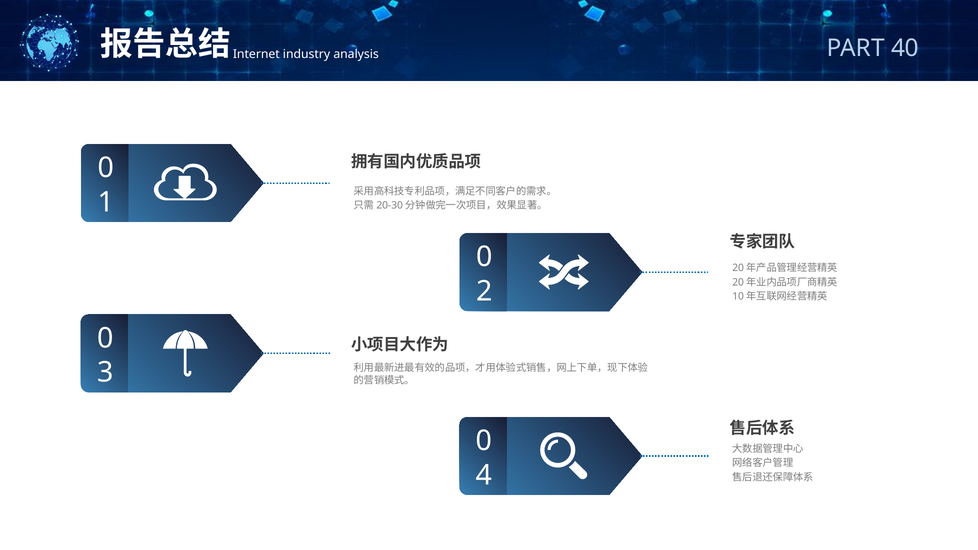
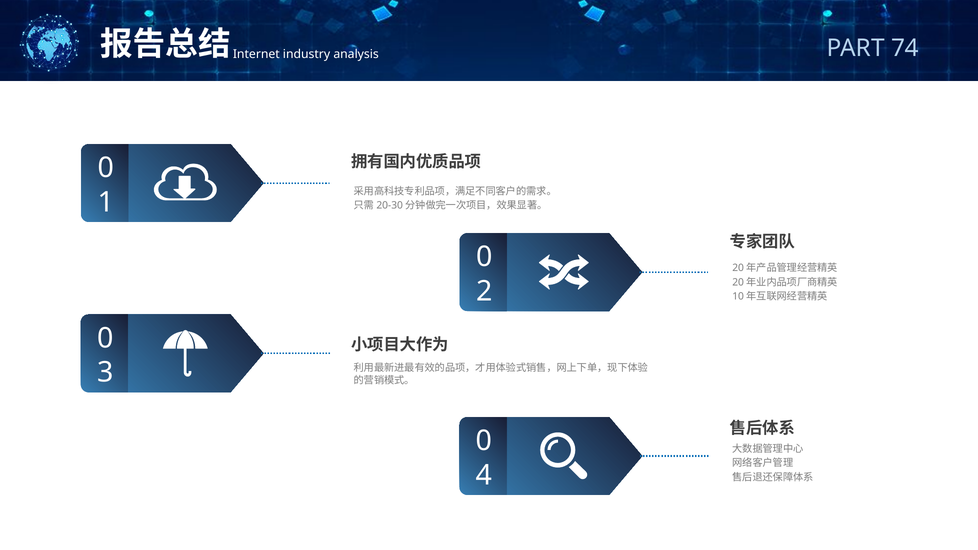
40: 40 -> 74 (905, 48)
